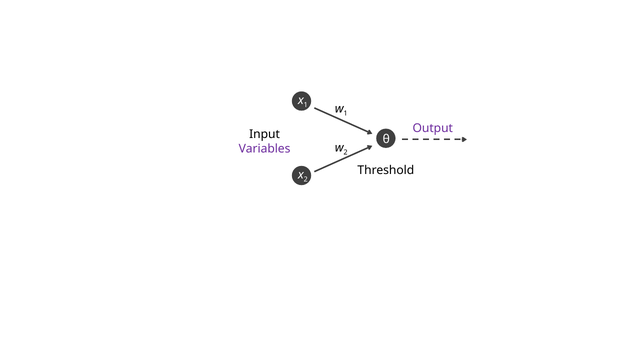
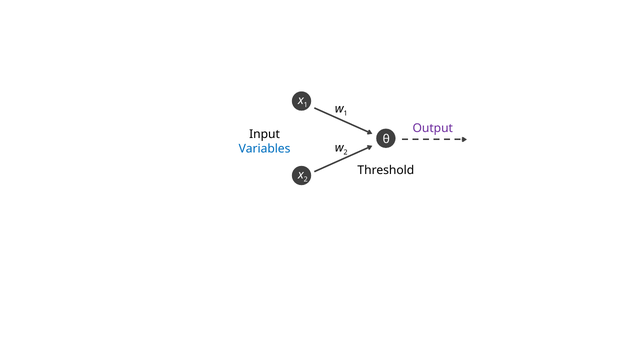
Variables colour: purple -> blue (265, 149)
